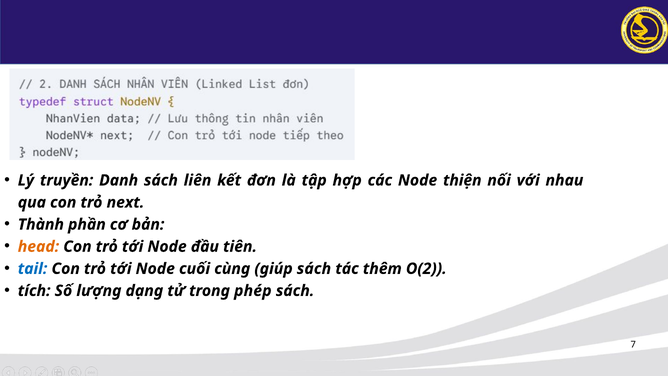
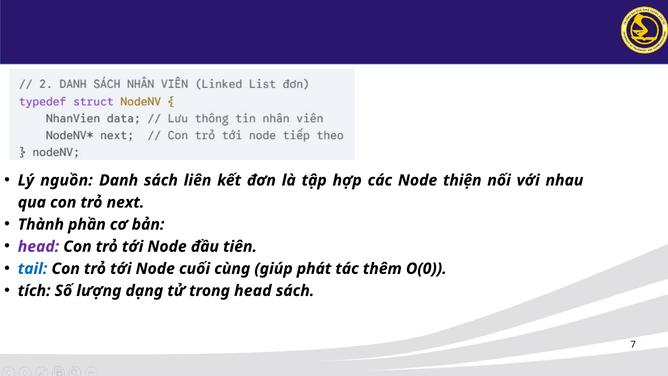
truyền: truyền -> nguồn (67, 180)
head colour: orange -> purple (38, 246)
giúp sách: sách -> phát (314, 269)
O(2: O(2 -> O(0 (426, 269)
trong phép: phép -> head (253, 291)
